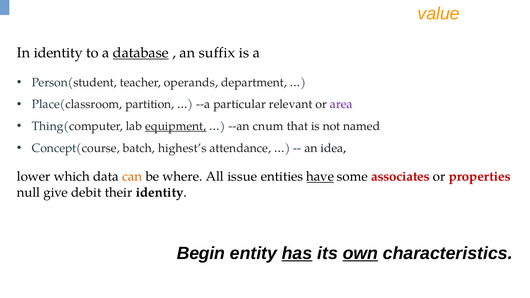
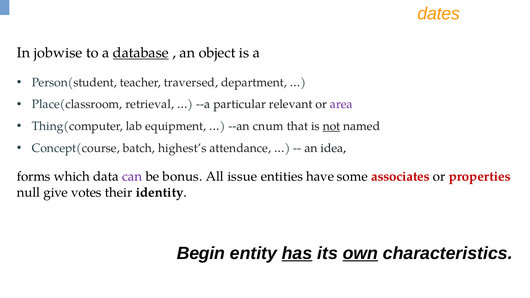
value: value -> dates (439, 14)
In identity: identity -> jobwise (58, 53)
suffix: suffix -> object (217, 53)
operands: operands -> traversed (191, 83)
partition: partition -> retrieval (150, 104)
equipment underline: present -> none (176, 126)
not underline: none -> present (331, 126)
lower: lower -> forms (34, 177)
can colour: orange -> purple (132, 177)
where: where -> bonus (182, 177)
have underline: present -> none (320, 177)
debit: debit -> votes (86, 193)
